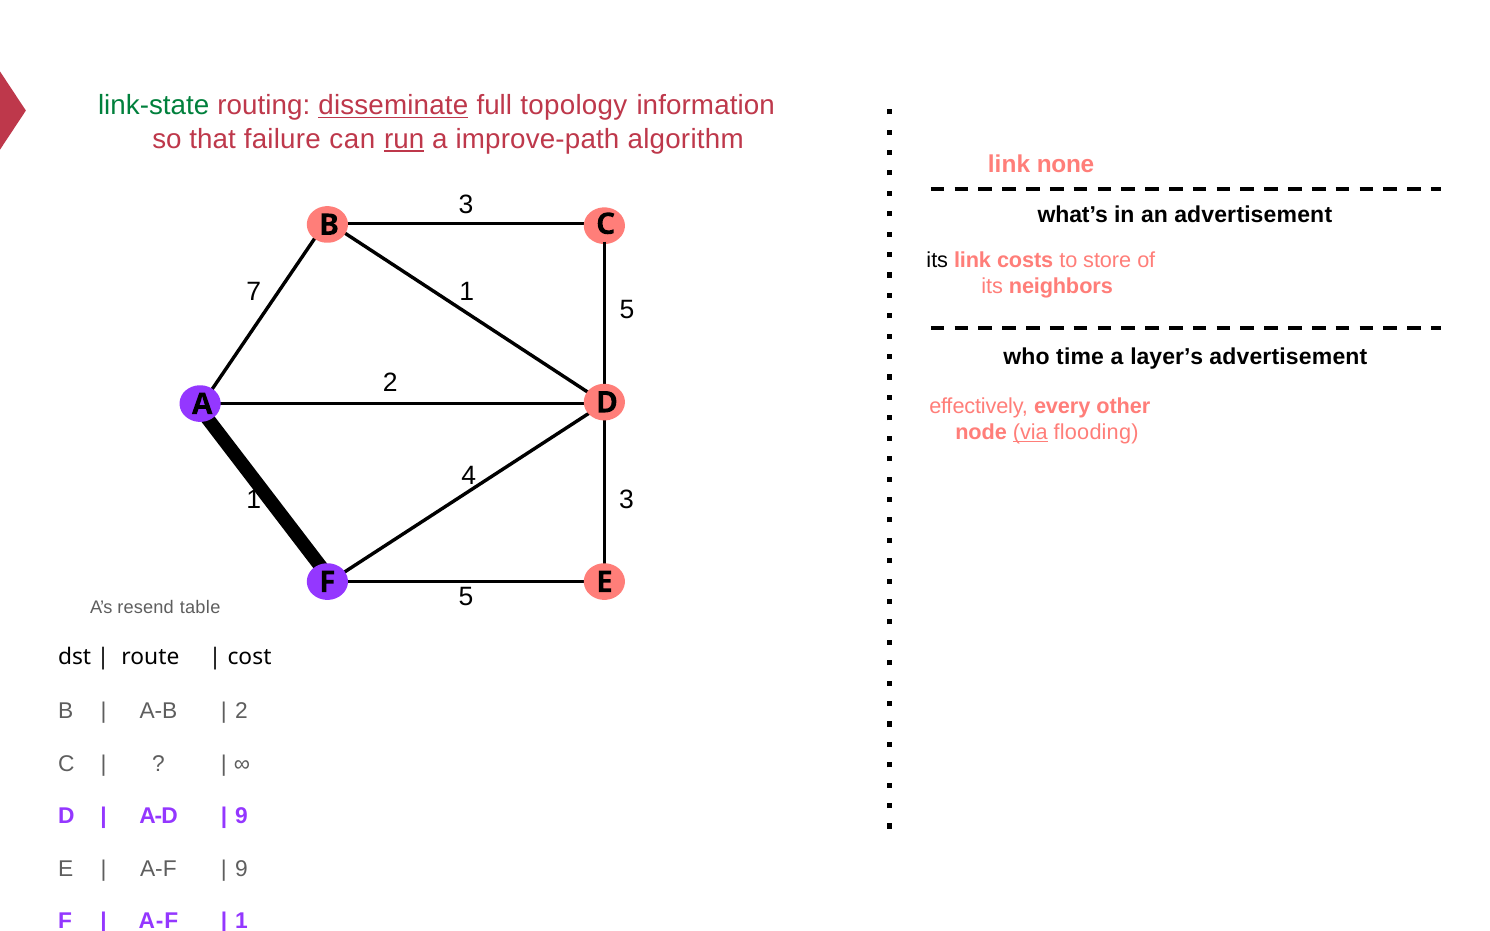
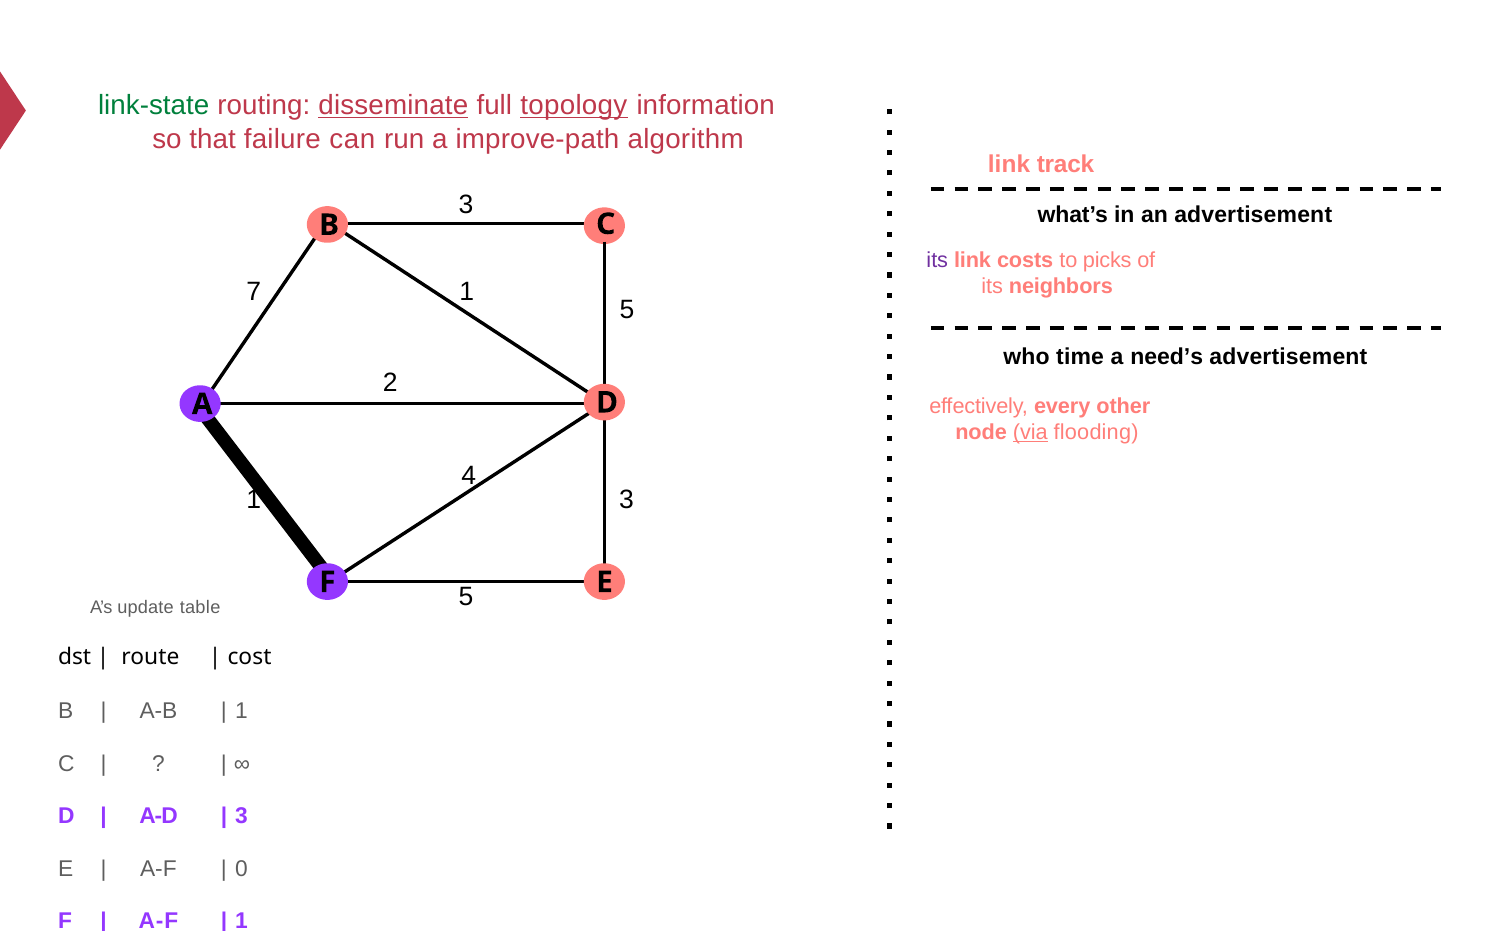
topology underline: none -> present (574, 106)
run underline: present -> none (404, 139)
none: none -> track (1065, 164)
its colour: black -> purple (937, 260)
store: store -> picks (1107, 260)
layer’s: layer’s -> need’s (1167, 357)
resend: resend -> update (146, 608)
2: 2 -> 1 (241, 711)
9: 9 -> 3 (241, 816)
9: 9 -> 0 (241, 869)
